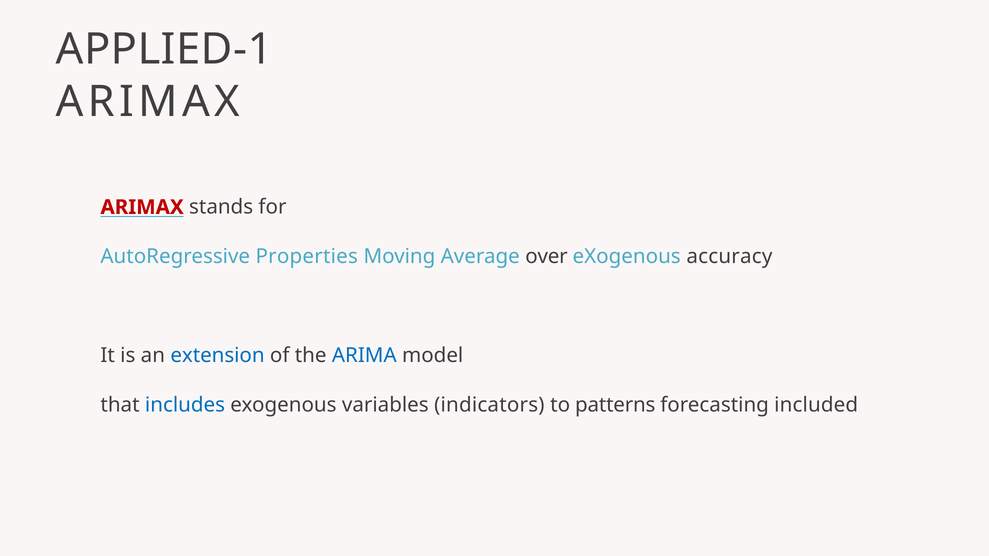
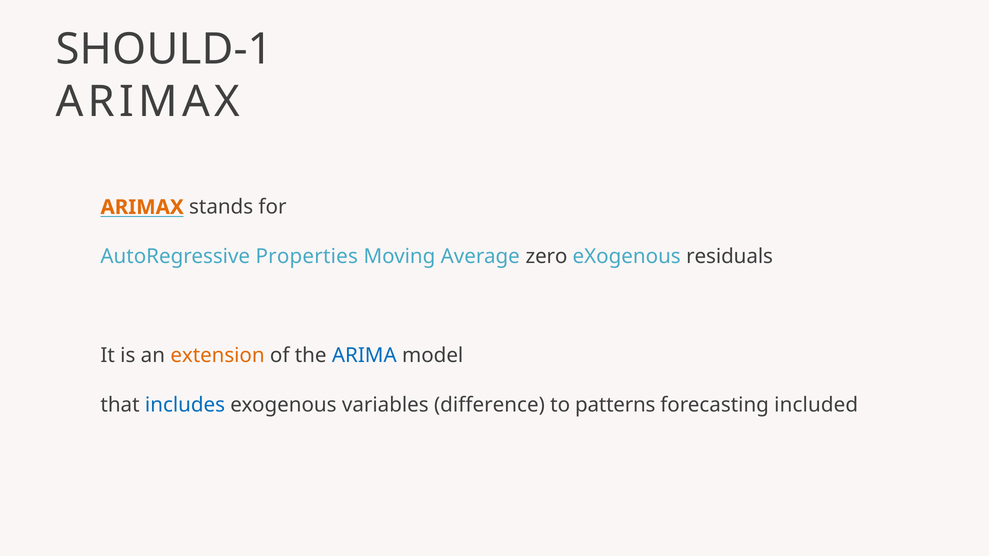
APPLIED-1: APPLIED-1 -> SHOULD-1 (164, 50)
ARIMAX colour: red -> orange (142, 207)
over: over -> zero (547, 257)
accuracy: accuracy -> residuals (730, 257)
extension colour: blue -> orange (217, 356)
indicators: indicators -> difference (489, 405)
